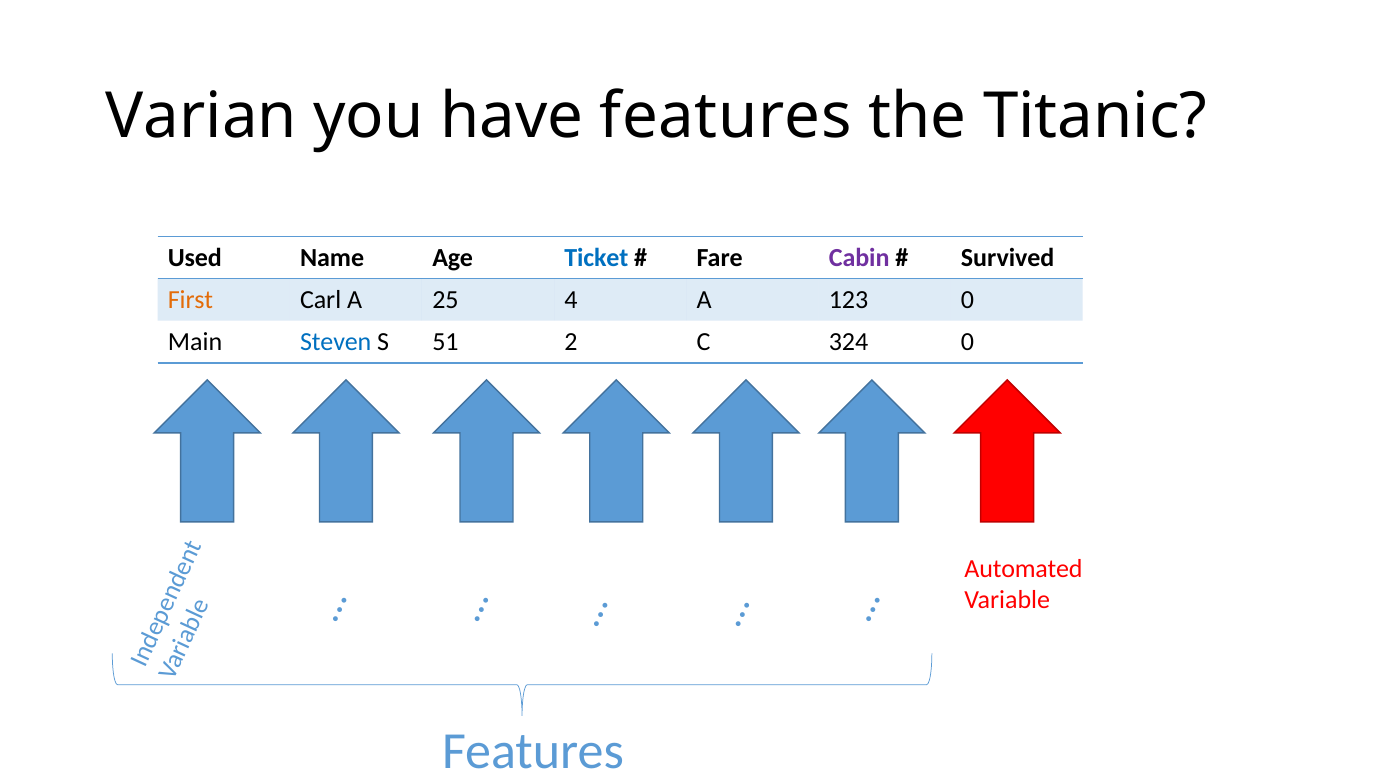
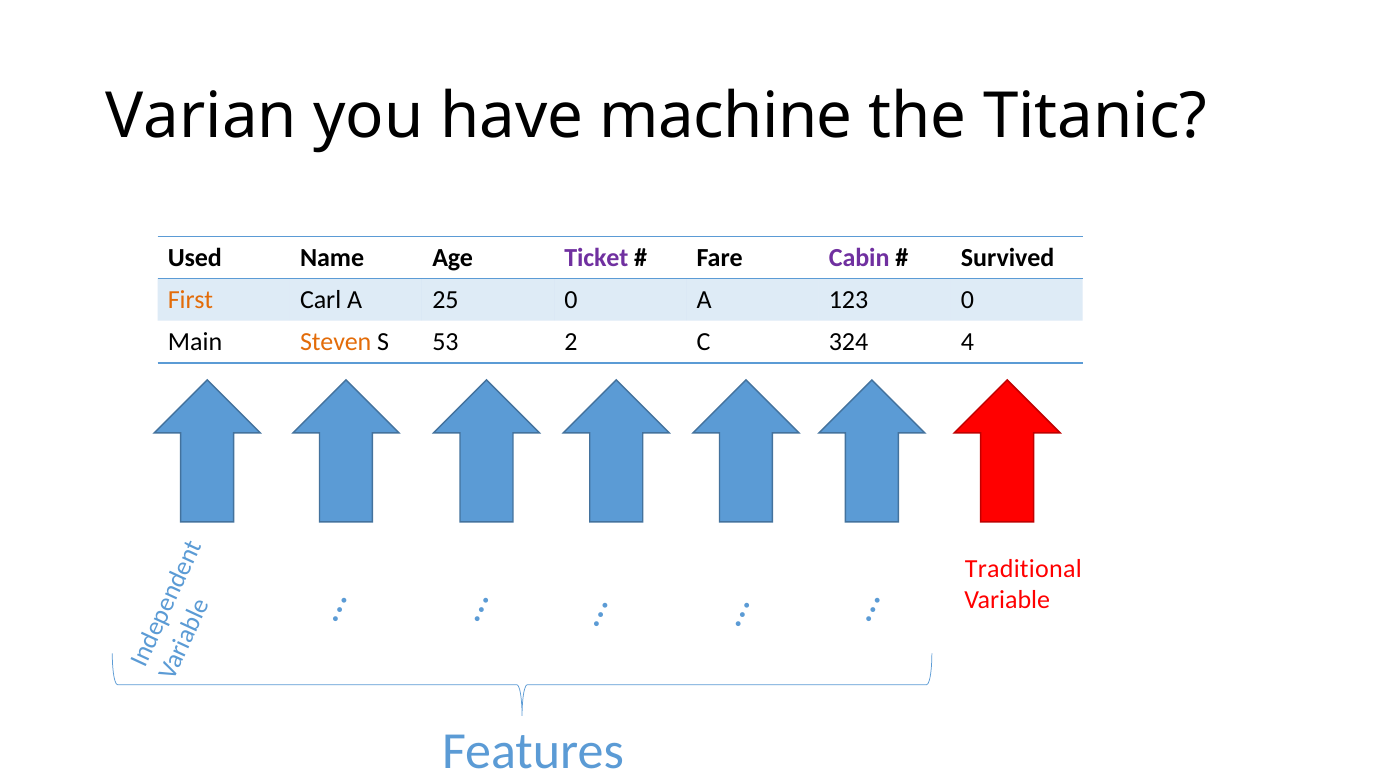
have features: features -> machine (726, 117)
Ticket colour: blue -> purple (596, 258)
25 4: 4 -> 0 (571, 300)
Steven colour: blue -> orange (336, 342)
51: 51 -> 53 (445, 342)
324 0: 0 -> 4 (968, 342)
Automated: Automated -> Traditional (1023, 569)
